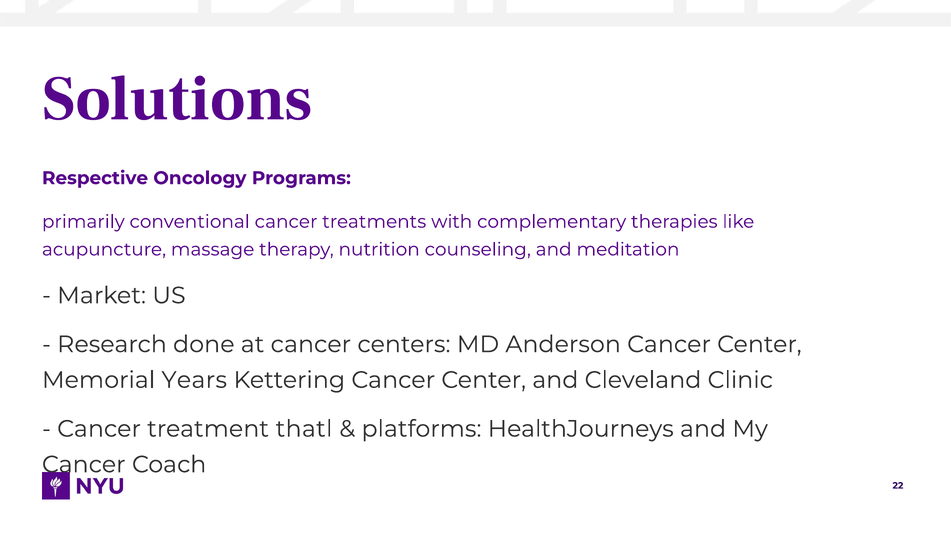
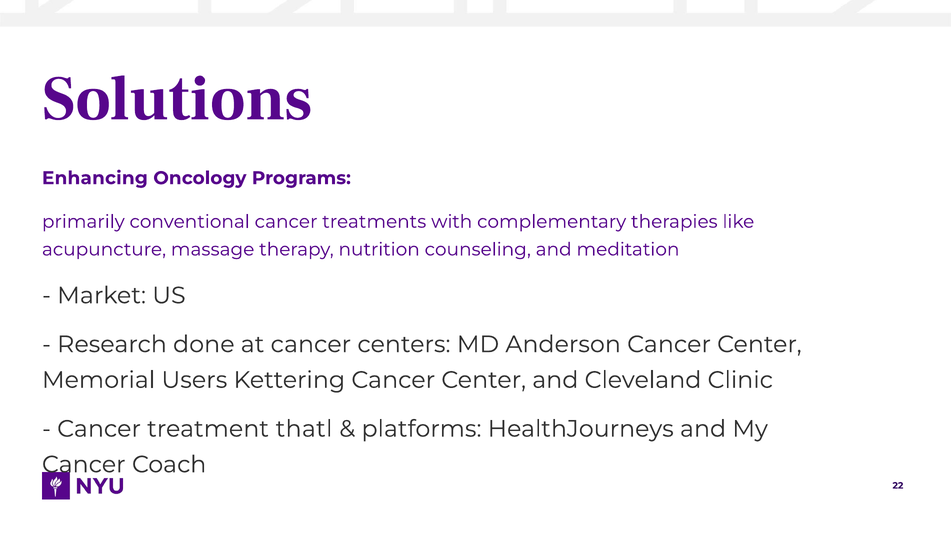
Respective: Respective -> Enhancing (95, 178)
Years: Years -> Users (194, 380)
